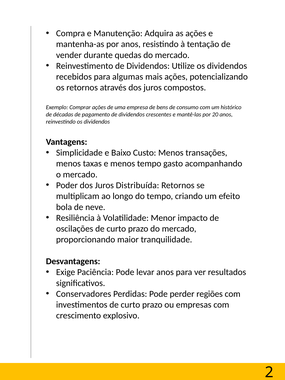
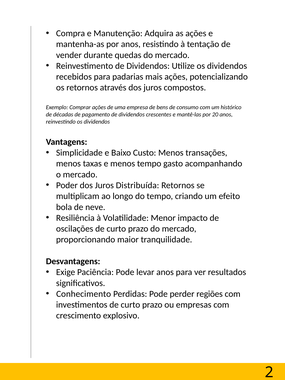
algumas: algumas -> padarias (128, 77)
Conservadores: Conservadores -> Conhecimento (84, 294)
